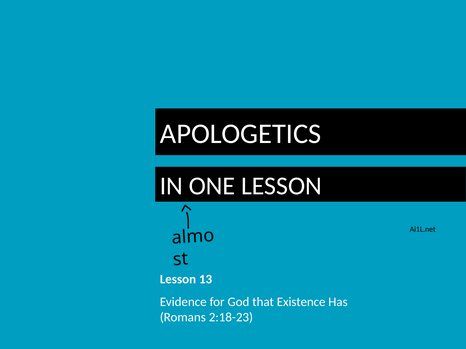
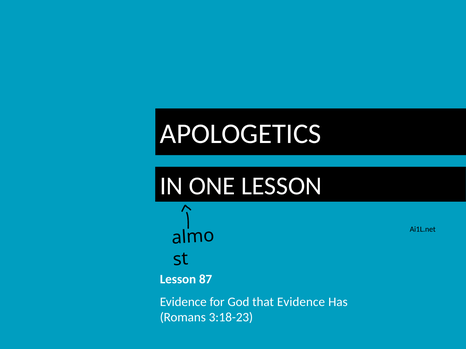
13: 13 -> 87 (206, 280)
that Existence: Existence -> Evidence (301, 302)
2:18-23: 2:18-23 -> 3:18-23 (231, 318)
